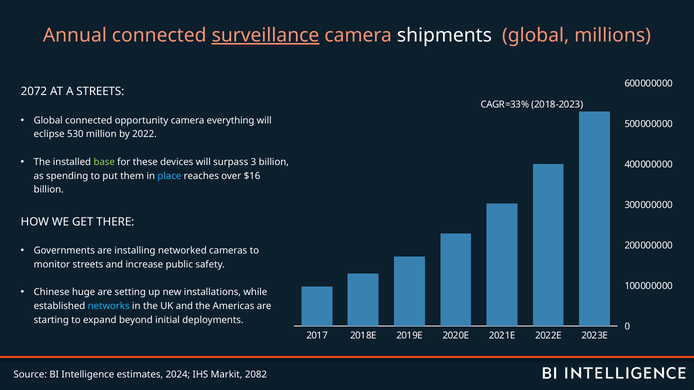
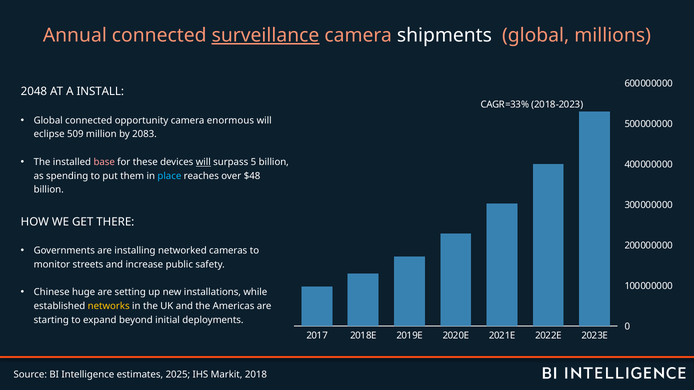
2072: 2072 -> 2048 (34, 92)
A STREETS: STREETS -> INSTALL (100, 92)
everything: everything -> enormous (230, 121)
530: 530 -> 509 (75, 134)
2022: 2022 -> 2083 (145, 134)
base colour: light green -> pink (104, 162)
will underline: none -> present (203, 162)
3: 3 -> 5 (253, 162)
$16: $16 -> $48 (252, 176)
networks colour: light blue -> yellow (109, 306)
2024: 2024 -> 2025 (178, 375)
2082: 2082 -> 2018 (256, 375)
